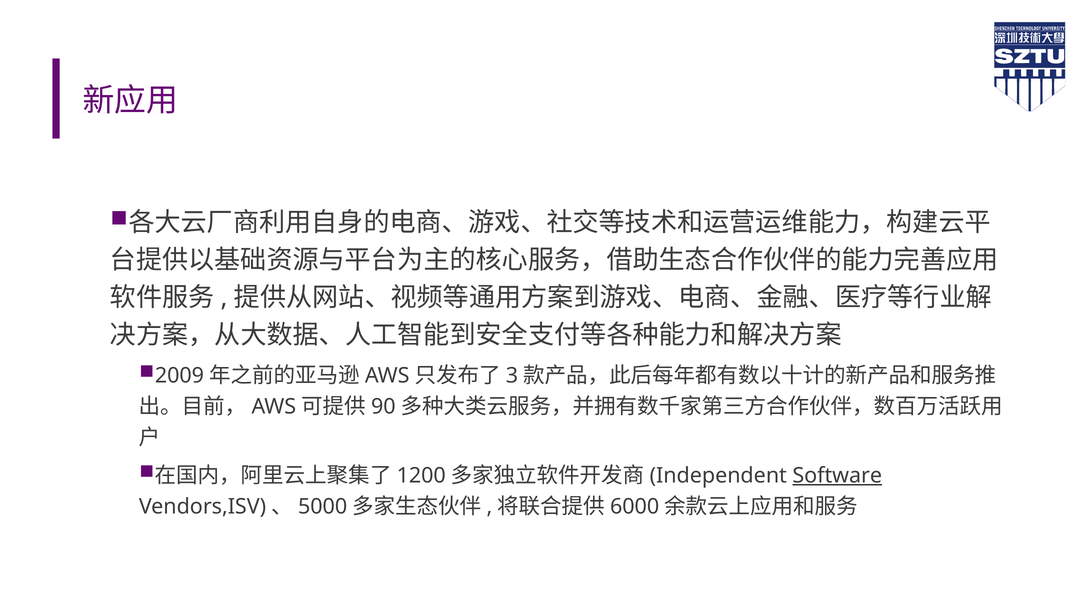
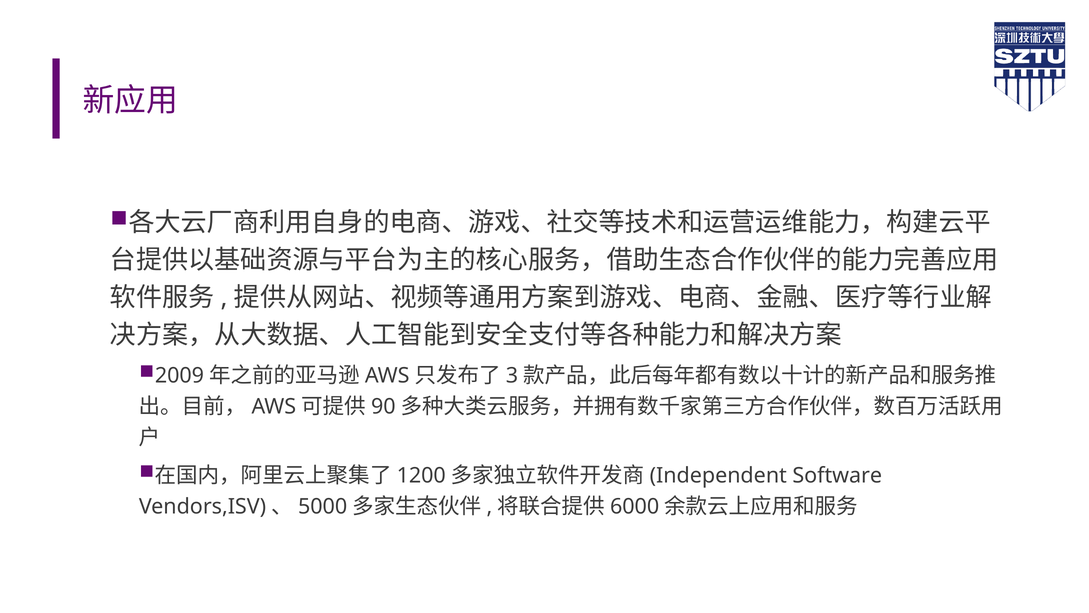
Software underline: present -> none (837, 475)
